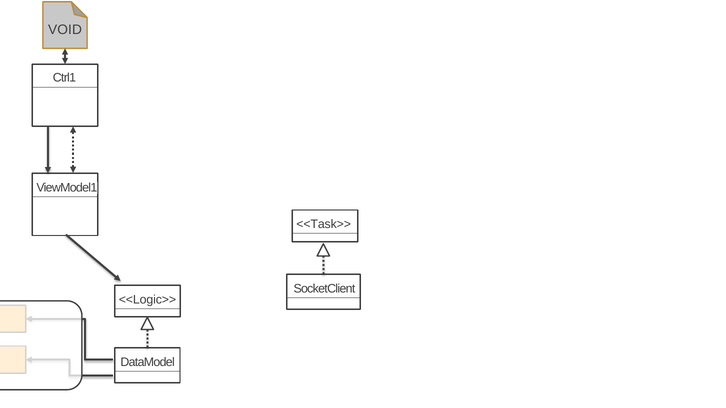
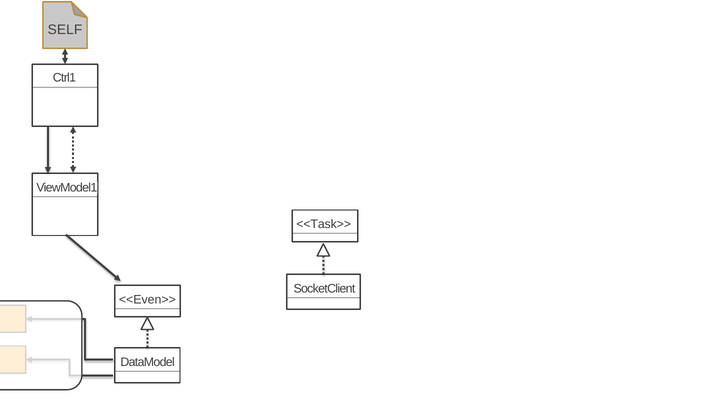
VOID: VOID -> SELF (65, 30)
<<Logic>>: <<Logic>> -> <<Even>> (147, 300)
